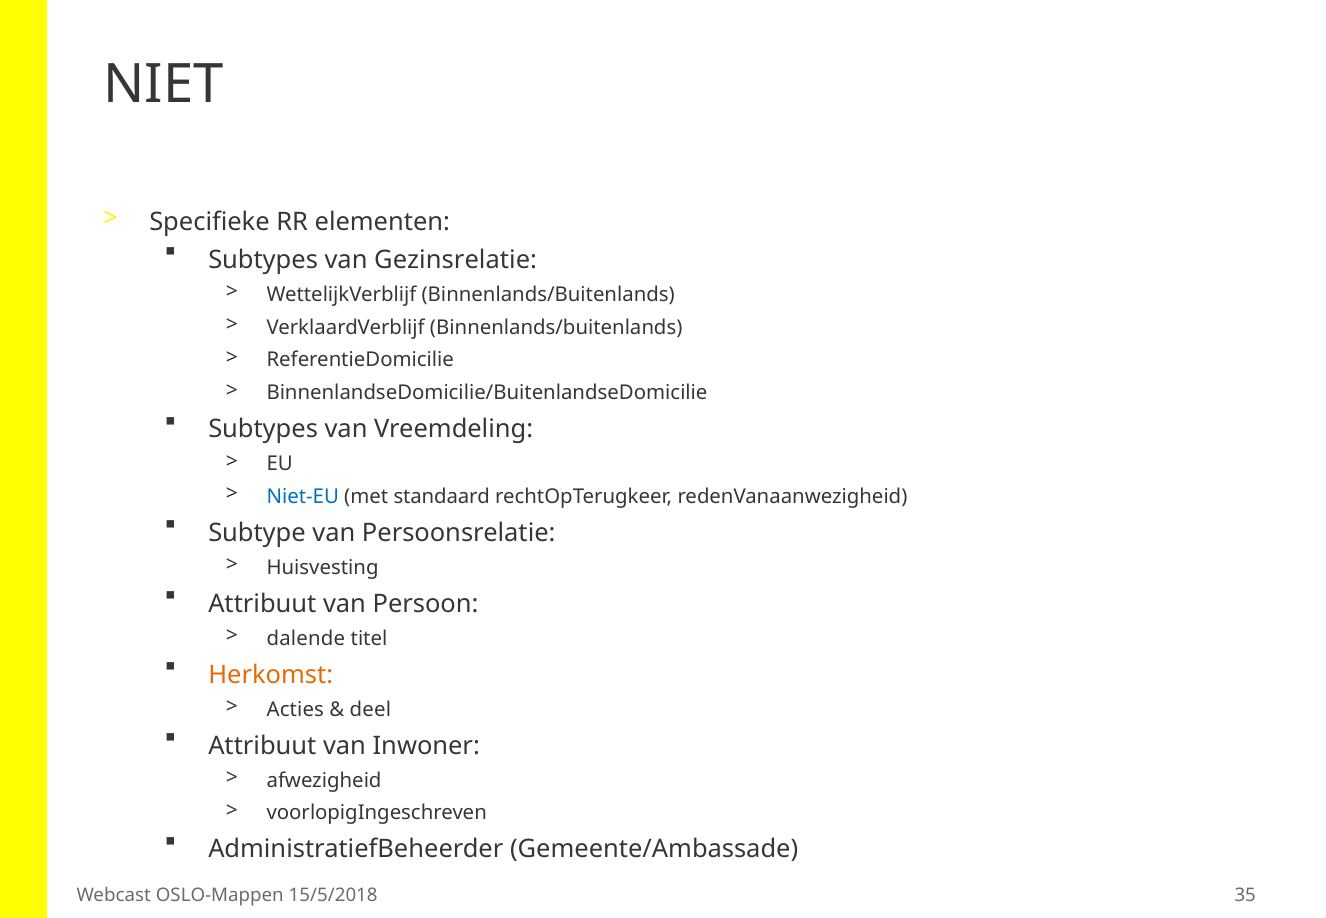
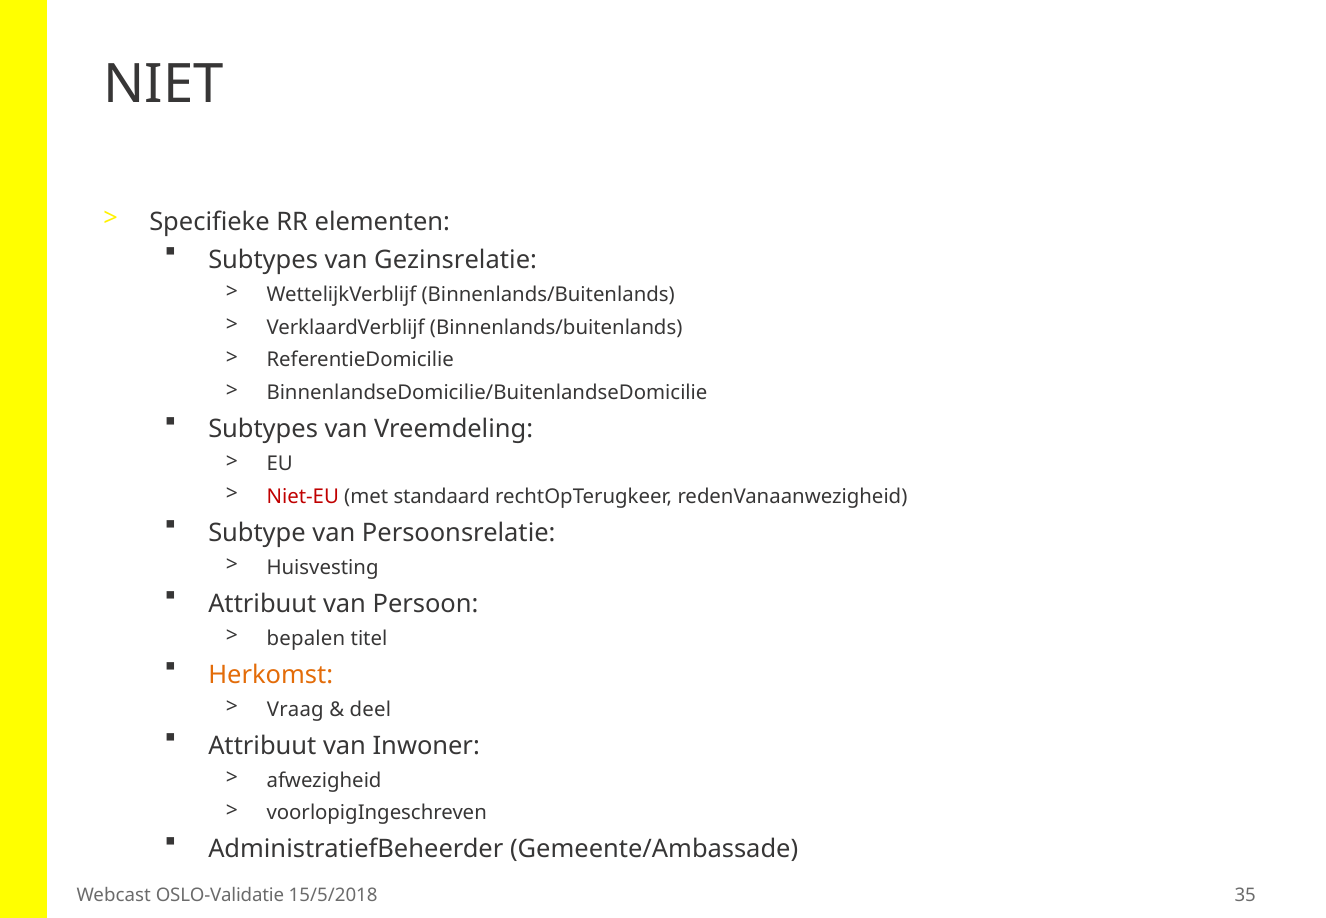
Niet-EU colour: blue -> red (303, 497)
dalende: dalende -> bepalen (306, 639)
Acties: Acties -> Vraag (295, 709)
OSLO-Mappen: OSLO-Mappen -> OSLO-Validatie (220, 896)
